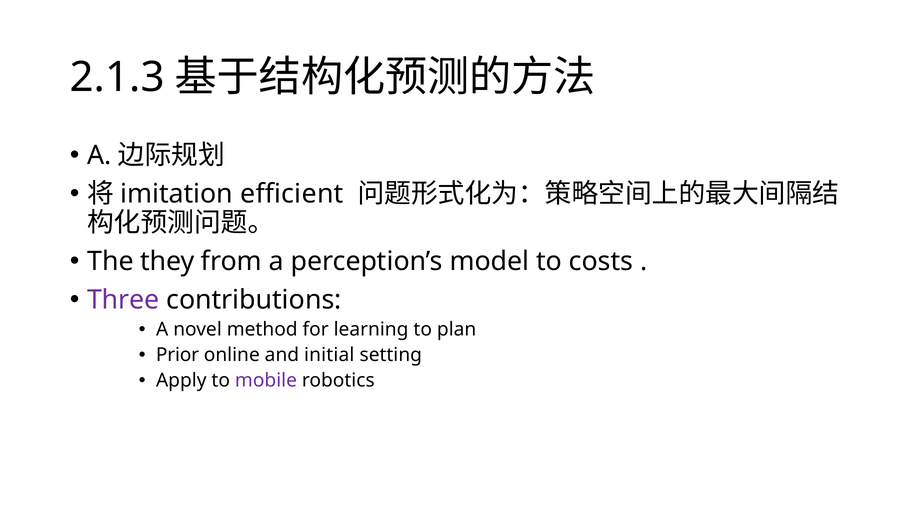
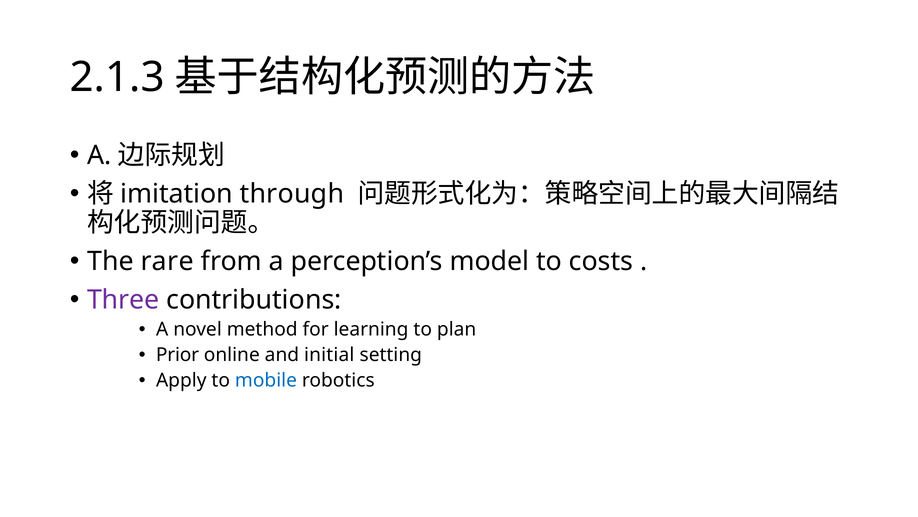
eﬃcient: eﬃcient -> through (292, 194)
they: they -> rare (167, 261)
mobile colour: purple -> blue (266, 380)
